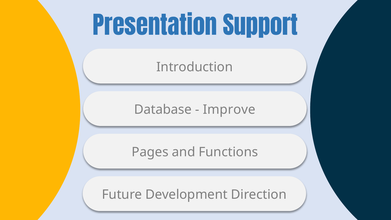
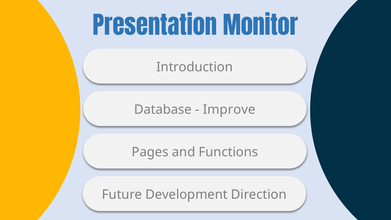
Support: Support -> Monitor (260, 27)
